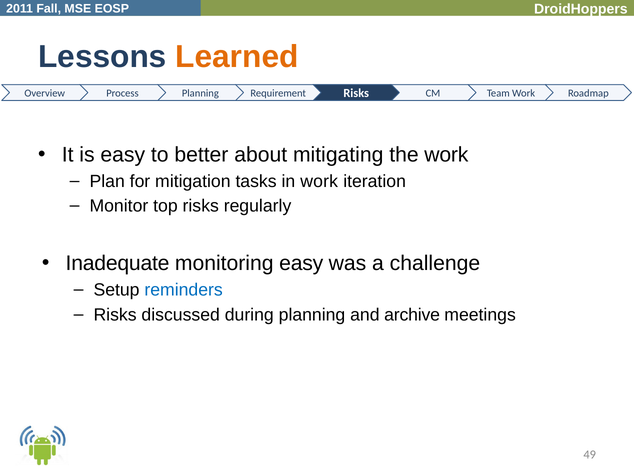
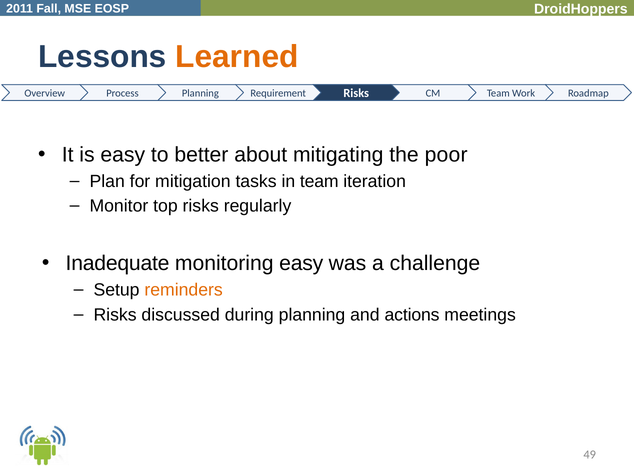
the work: work -> poor (446, 155)
in work: work -> team (319, 181)
reminders colour: blue -> orange (184, 290)
archive: archive -> actions (412, 314)
